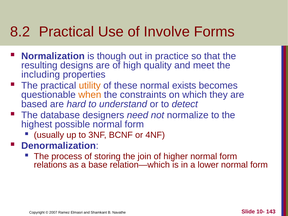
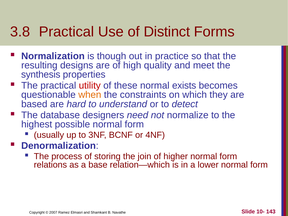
8.2: 8.2 -> 3.8 (20, 32)
Involve: Involve -> Distinct (167, 32)
including: including -> synthesis (41, 74)
utility colour: orange -> red (90, 86)
